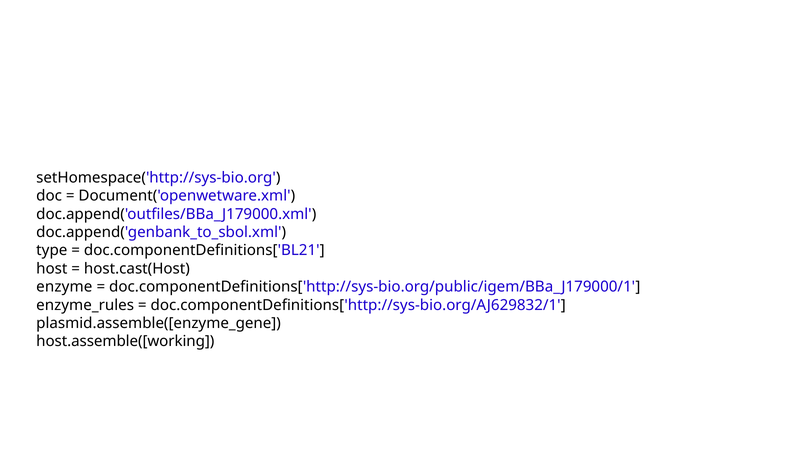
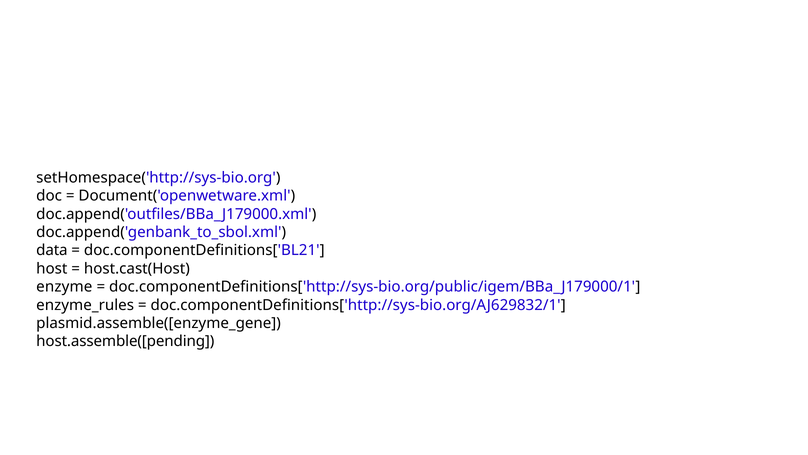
type: type -> data (52, 250)
host.assemble([working: host.assemble([working -> host.assemble([pending (125, 341)
